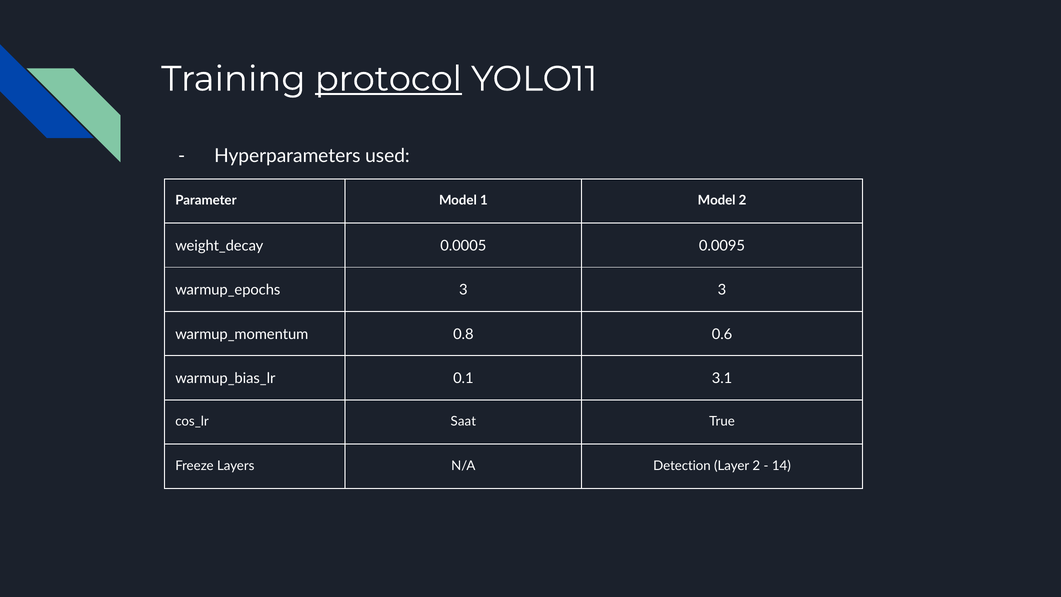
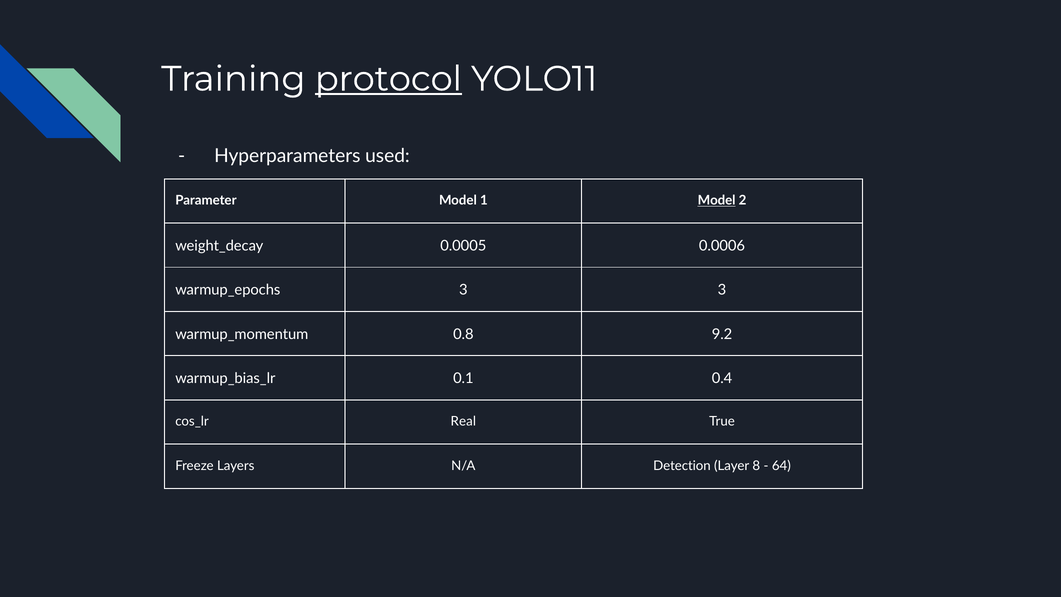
Model underline: none -> present (717, 200)
0.0095: 0.0095 -> 0.0006 (722, 246)
0.6: 0.6 -> 9.2 (722, 334)
3.1: 3.1 -> 0.4 (722, 378)
Saat: Saat -> Real (463, 421)
Layer 2: 2 -> 8 (756, 466)
14: 14 -> 64 (781, 466)
